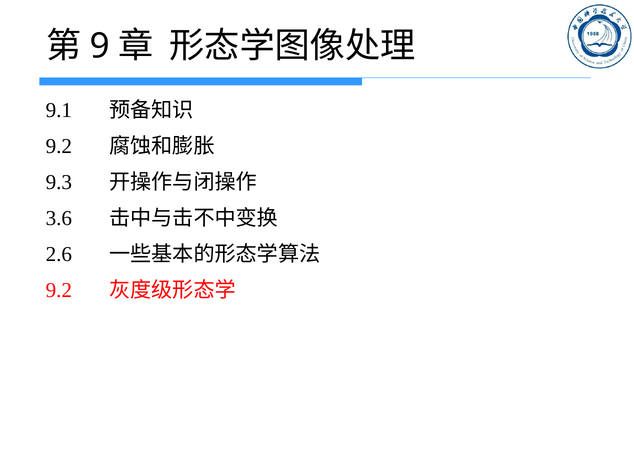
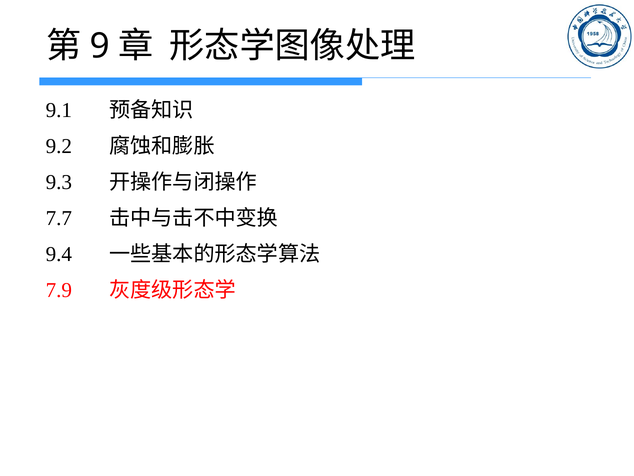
3.6: 3.6 -> 7.7 (59, 218)
2.6: 2.6 -> 9.4 (59, 254)
9.2: 9.2 -> 7.9 (59, 290)
